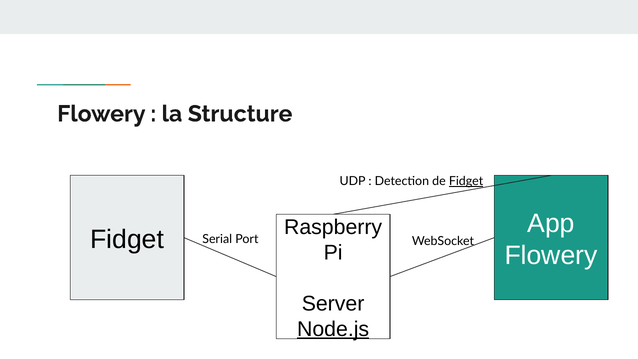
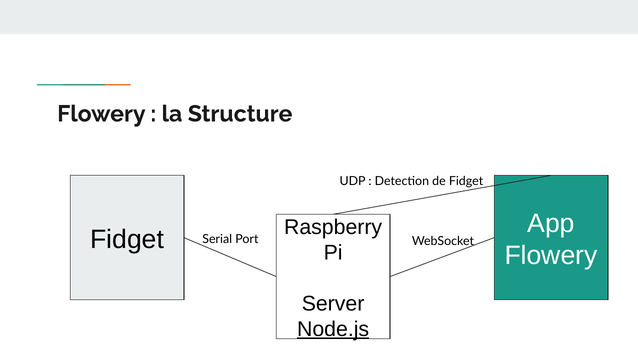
Fidget underline: present -> none (466, 181)
